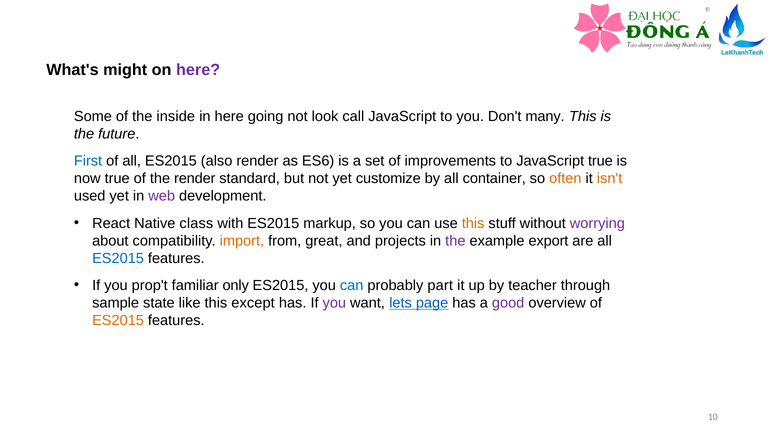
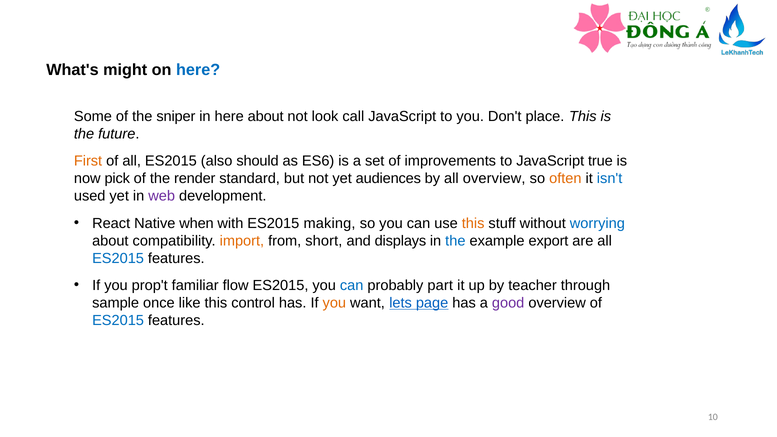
here colour: purple -> blue (198, 70)
inside: inside -> sniper (176, 116)
here going: going -> about (266, 116)
many: many -> place (545, 116)
First colour: blue -> orange (88, 161)
also render: render -> should (258, 161)
now true: true -> pick (117, 179)
customize: customize -> audiences (388, 179)
all container: container -> overview (494, 179)
isn't colour: orange -> blue (610, 179)
class: class -> when (197, 223)
markup: markup -> making (329, 223)
worrying colour: purple -> blue (597, 223)
great: great -> short (324, 241)
projects: projects -> displays (400, 241)
the colour: purple -> blue (455, 241)
only: only -> flow (236, 285)
state: state -> once (159, 303)
except: except -> control (253, 303)
you colour: purple -> orange (334, 303)
ES2015 colour: orange -> blue (118, 320)
